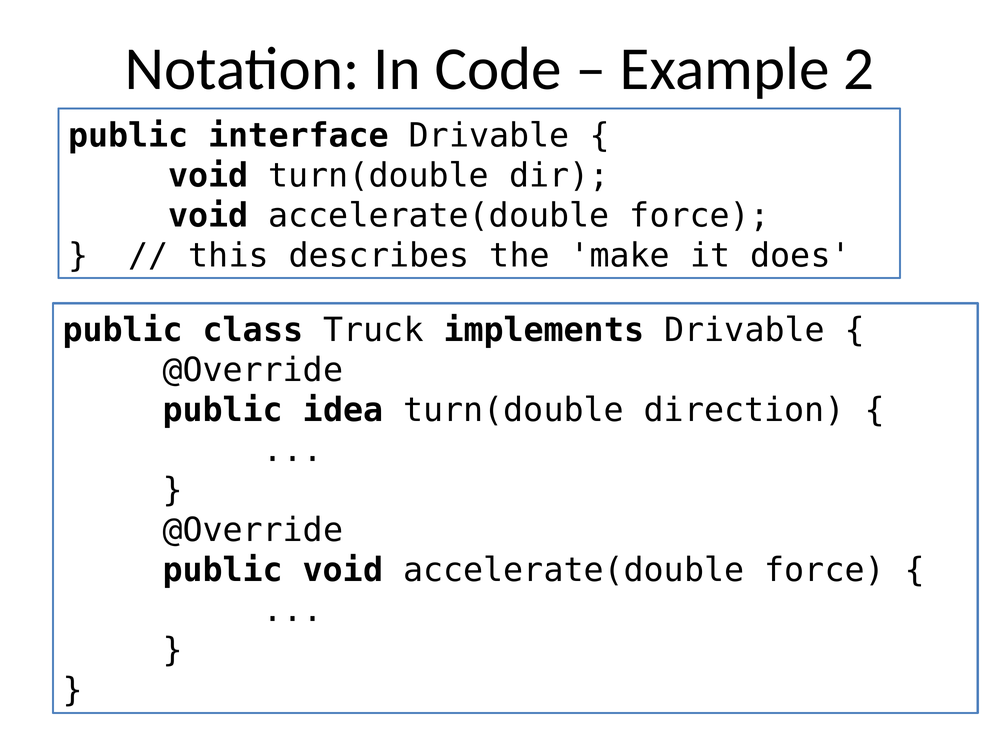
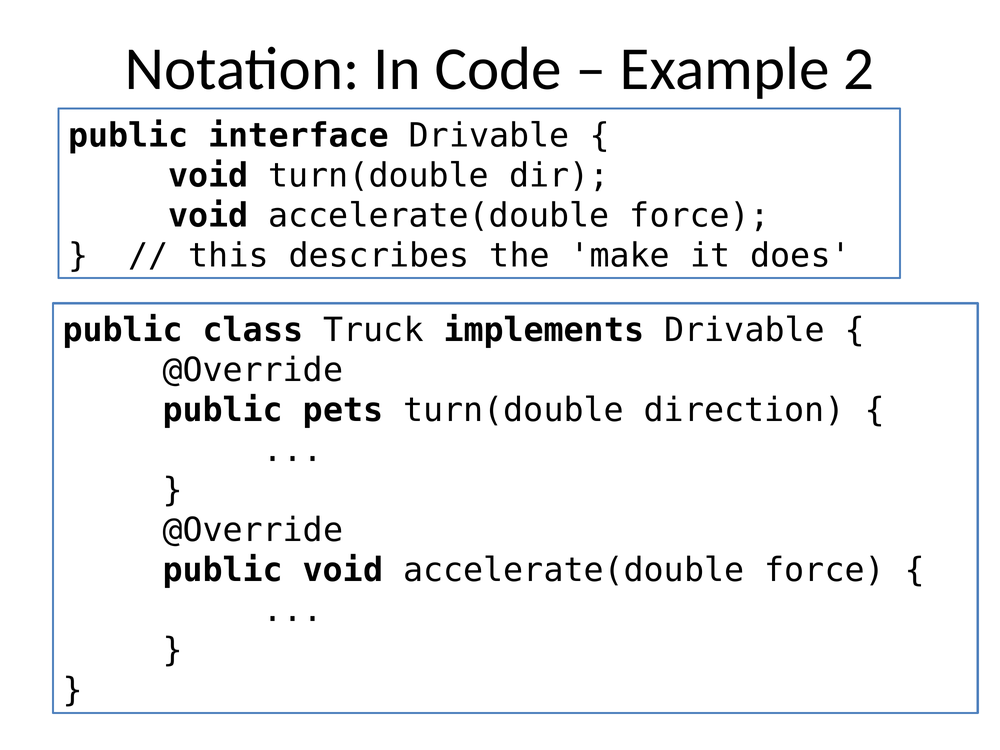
idea: idea -> pets (343, 410)
